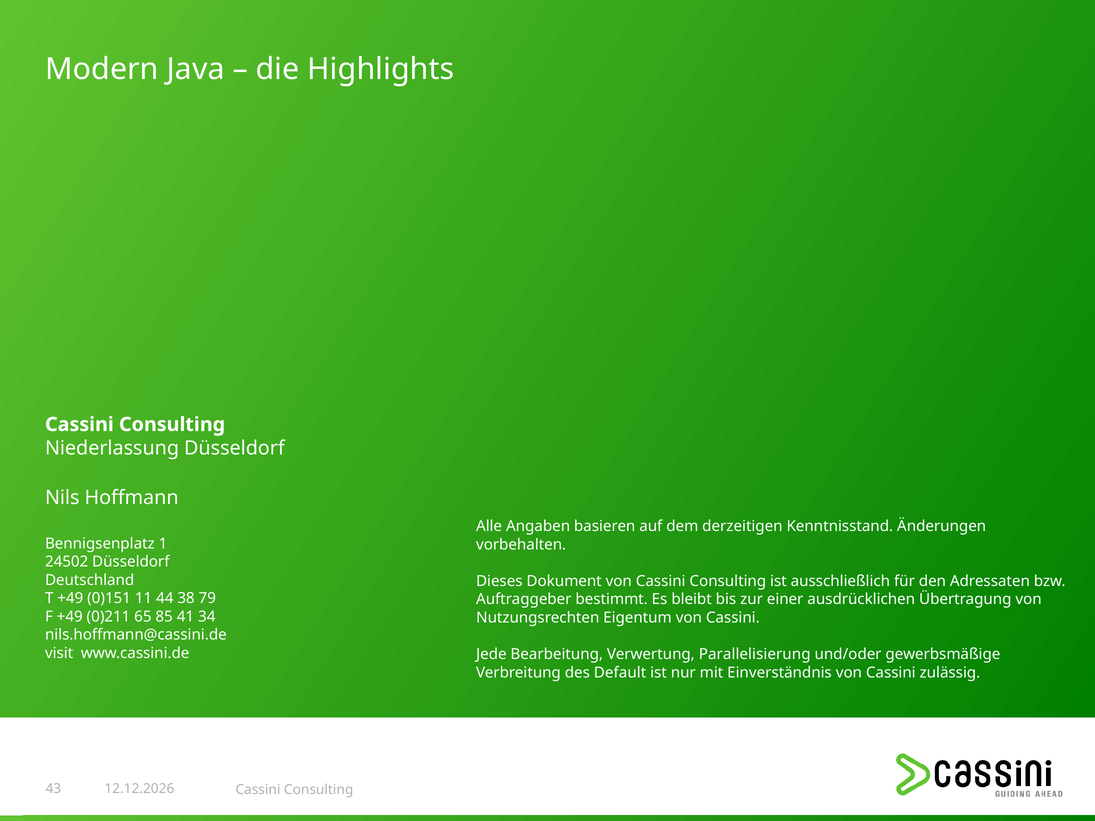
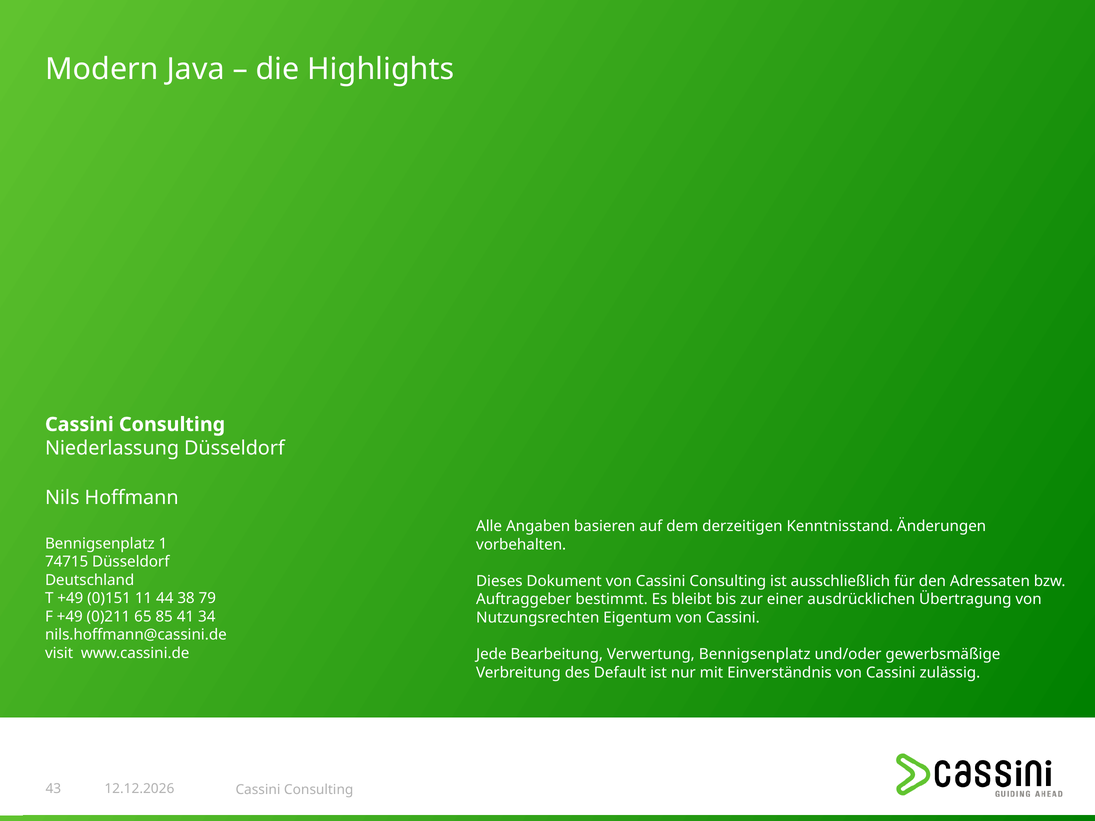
24502: 24502 -> 74715 (67, 562)
Verwertung Parallelisierung: Parallelisierung -> Bennigsenplatz (755, 654)
